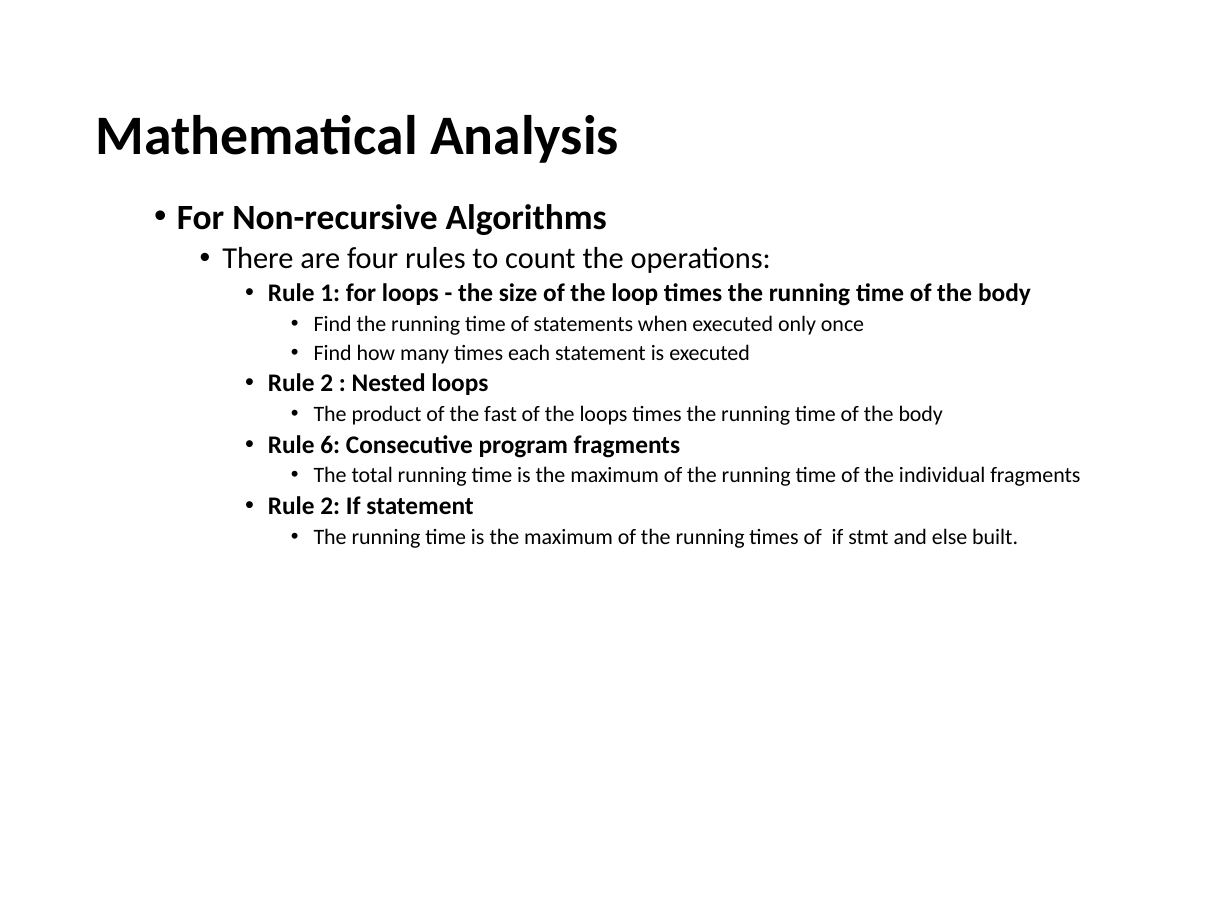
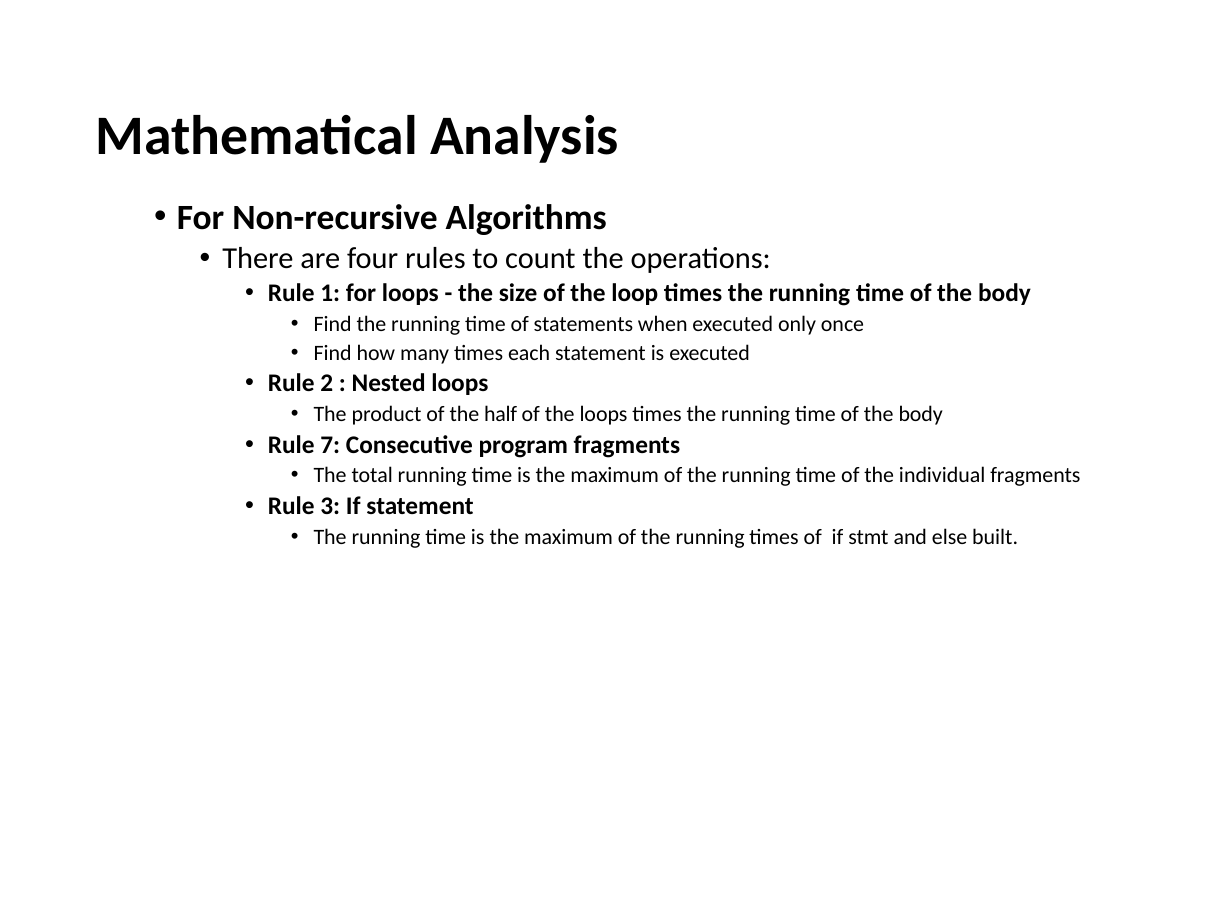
fast: fast -> half (501, 414)
6: 6 -> 7 (330, 445)
2: 2 -> 3 (330, 506)
